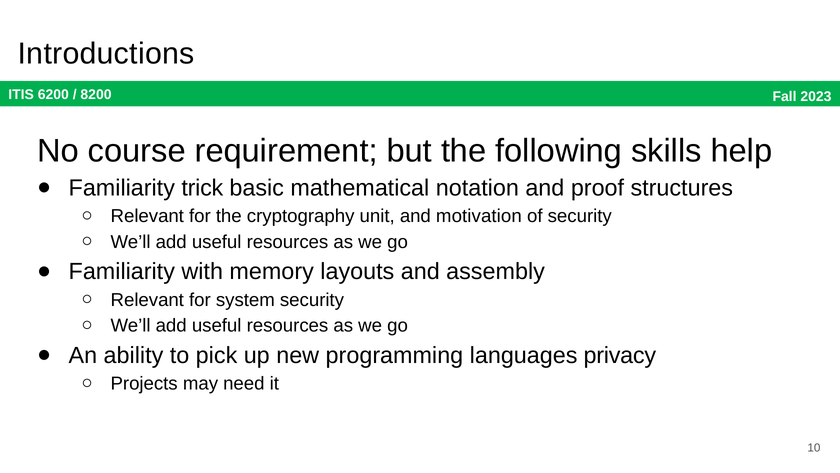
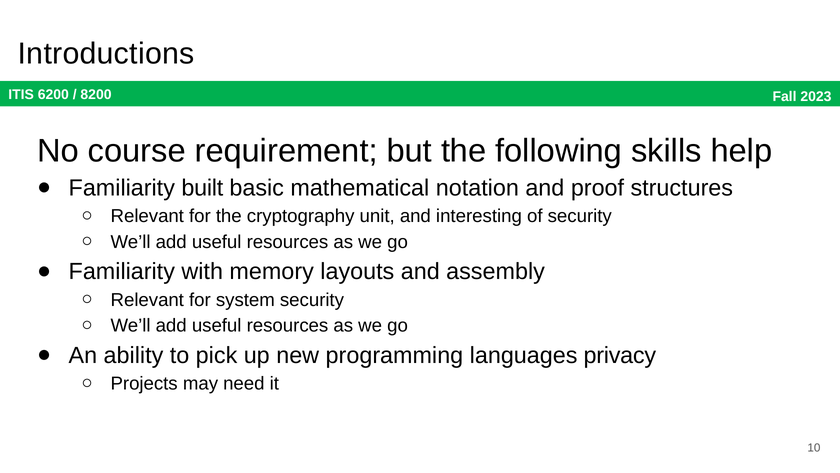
trick: trick -> built (202, 188)
motivation: motivation -> interesting (479, 216)
